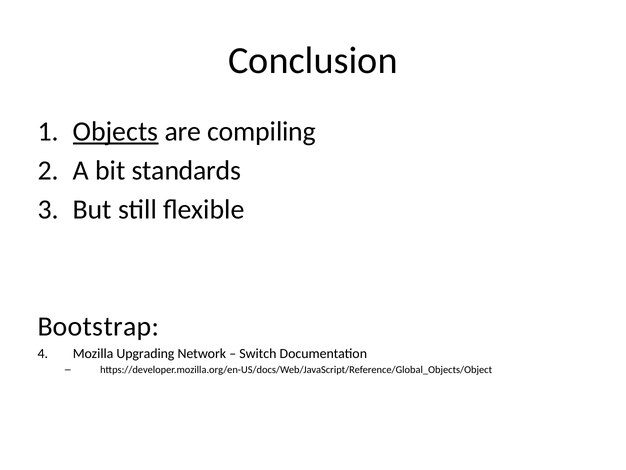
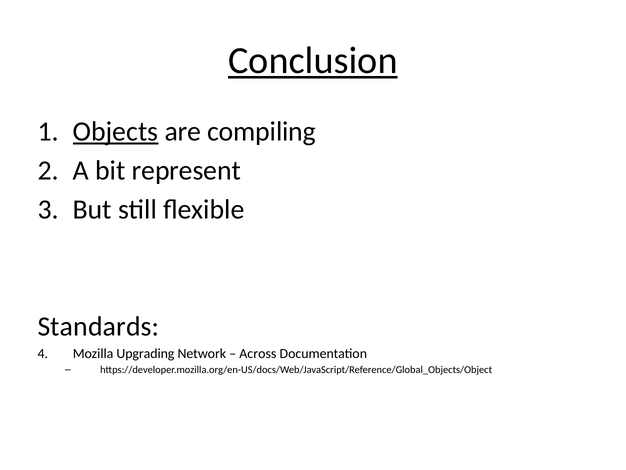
Conclusion underline: none -> present (313, 61)
standards: standards -> represent (186, 170)
Bootstrap: Bootstrap -> Standards (98, 326)
Switch: Switch -> Across (258, 353)
